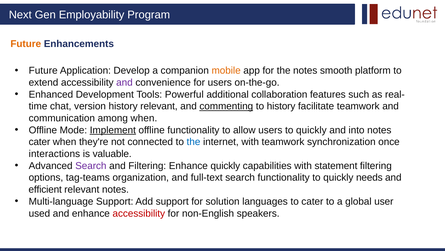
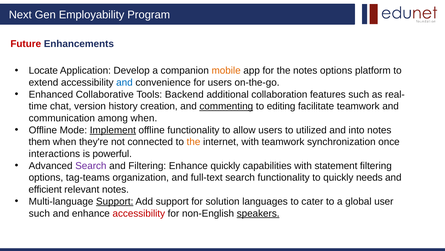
Future colour: orange -> red (26, 44)
Future: Future -> Locate (43, 70)
notes smooth: smooth -> options (336, 70)
and colour: purple -> blue (124, 82)
Development: Development -> Collaborative (105, 94)
Powerful: Powerful -> Backend (184, 94)
history relevant: relevant -> creation (159, 106)
to history: history -> editing (281, 106)
users to quickly: quickly -> utilized (311, 130)
cater: cater -> them (39, 142)
the colour: blue -> orange (194, 142)
valuable: valuable -> powerful (112, 154)
Support underline: none -> present (115, 201)
used: used -> such (39, 213)
speakers underline: none -> present (258, 213)
